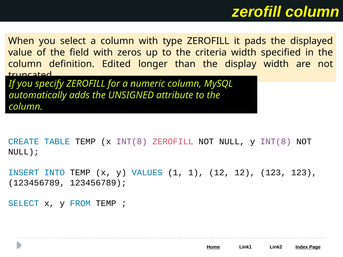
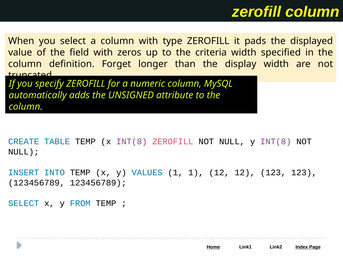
Edited: Edited -> Forget (116, 64)
